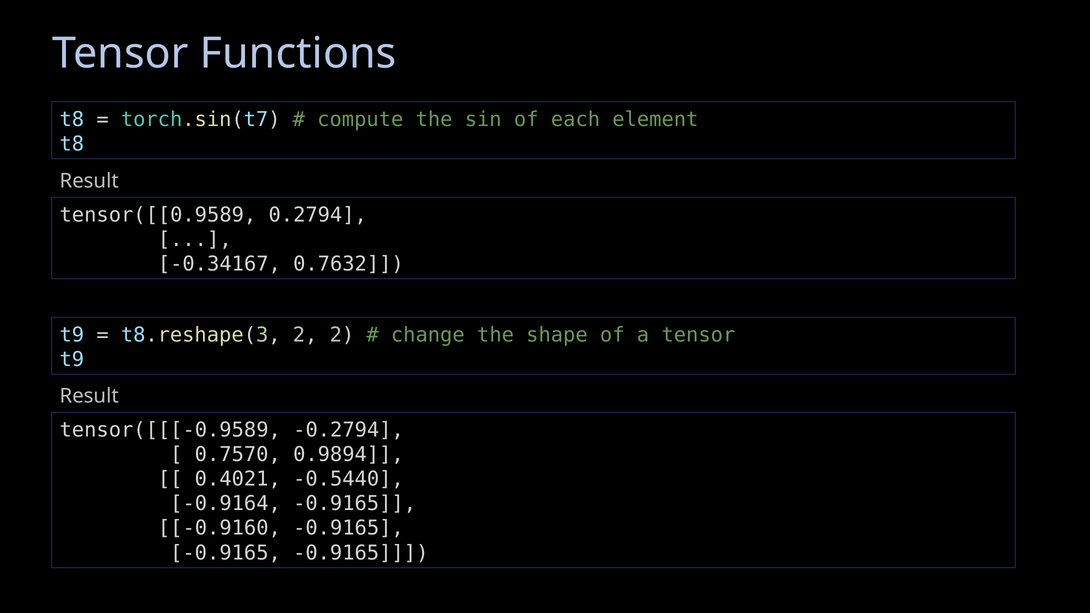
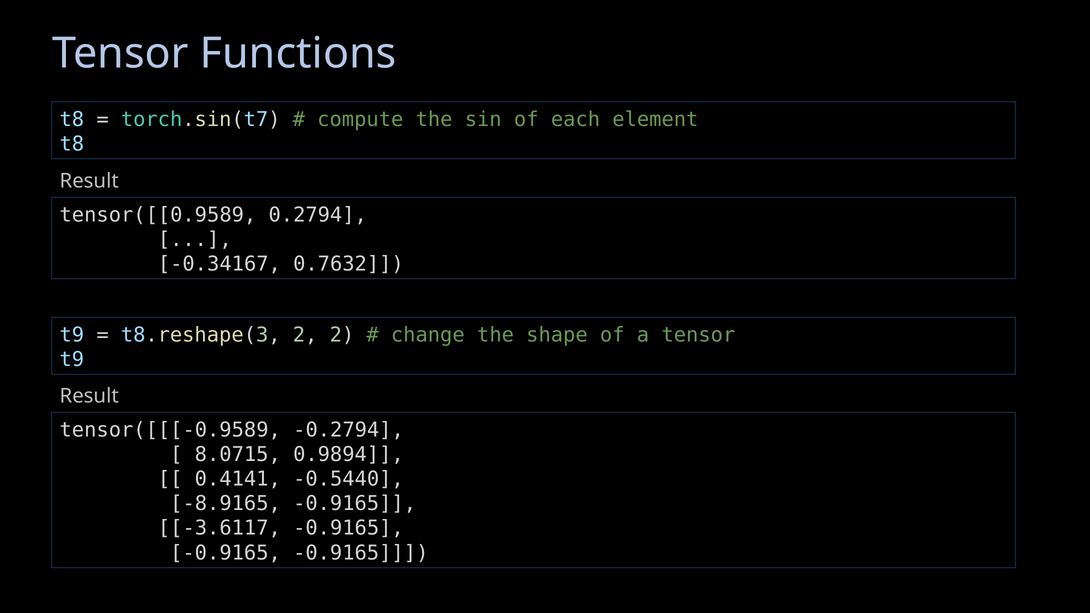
0.7570: 0.7570 -> 8.0715 (238, 455)
0.4021: 0.4021 -> 0.4141 (238, 479)
-0.9164: -0.9164 -> -8.9165 (226, 504)
-0.9160: -0.9160 -> -3.6117 (219, 528)
